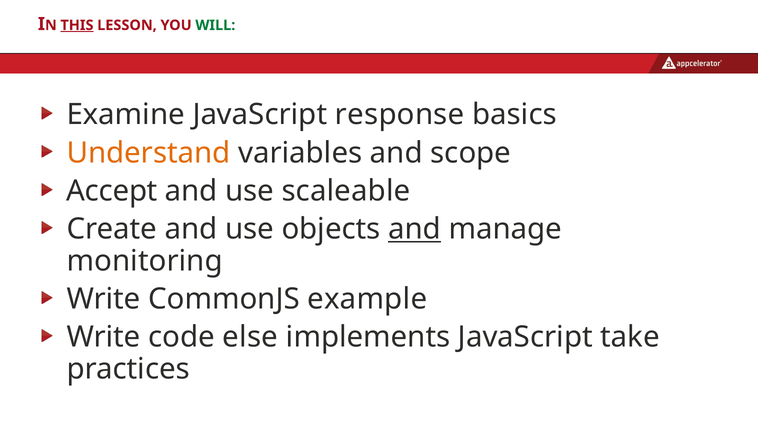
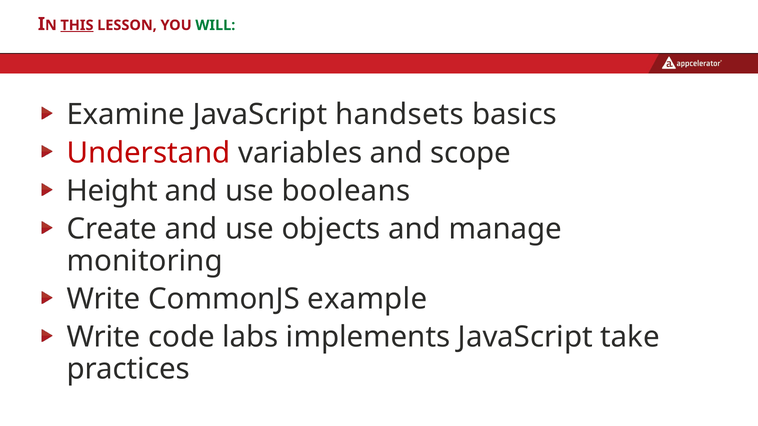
response: response -> handsets (400, 115)
Understand colour: orange -> red (149, 153)
Accept: Accept -> Height (112, 191)
scaleable: scaleable -> booleans (346, 191)
and underline: present -> none (415, 229)
else: else -> labs (250, 337)
